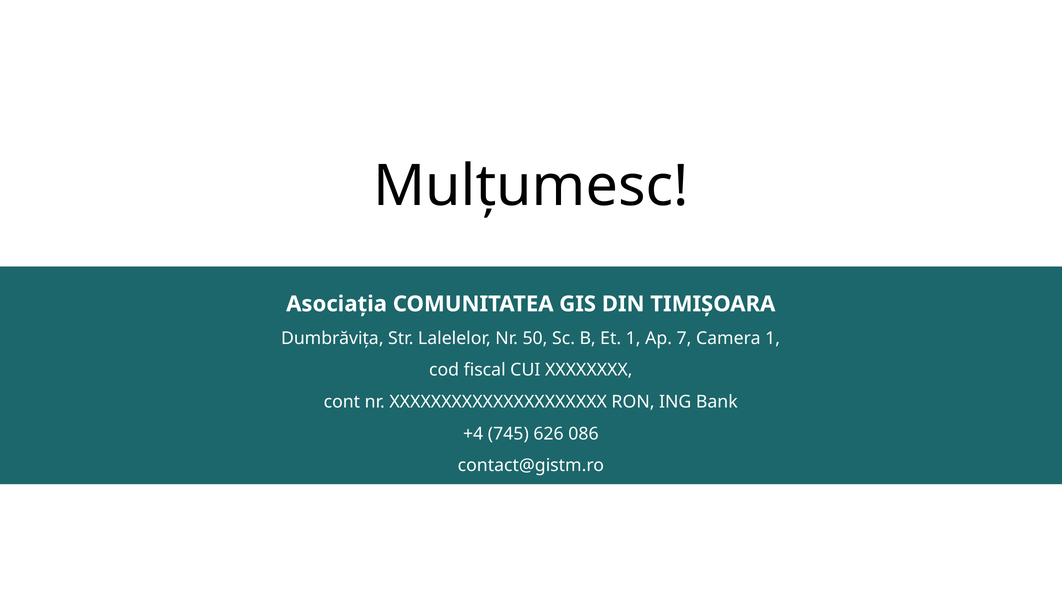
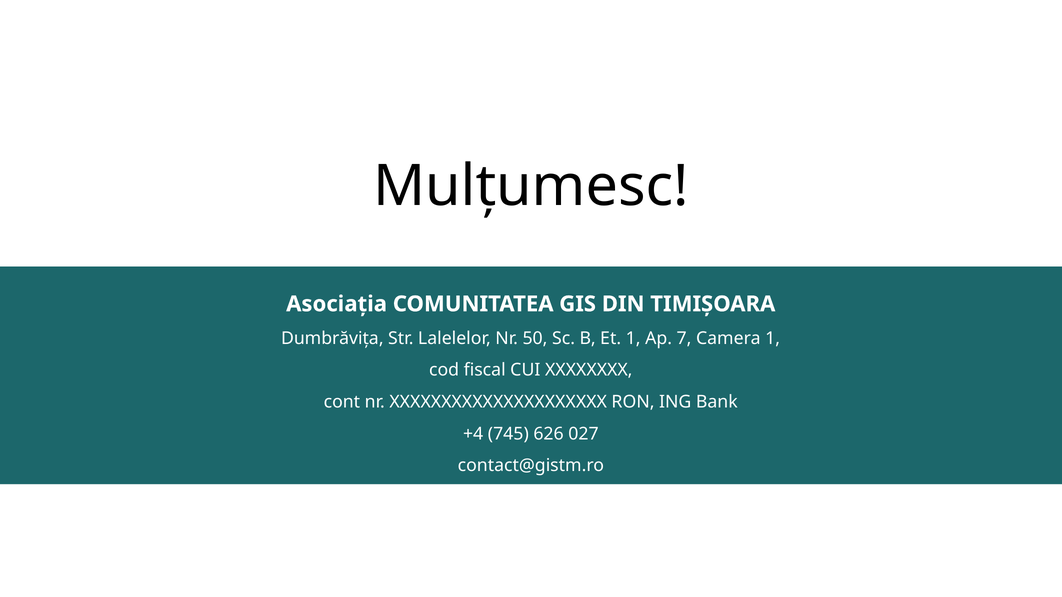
086: 086 -> 027 (583, 434)
